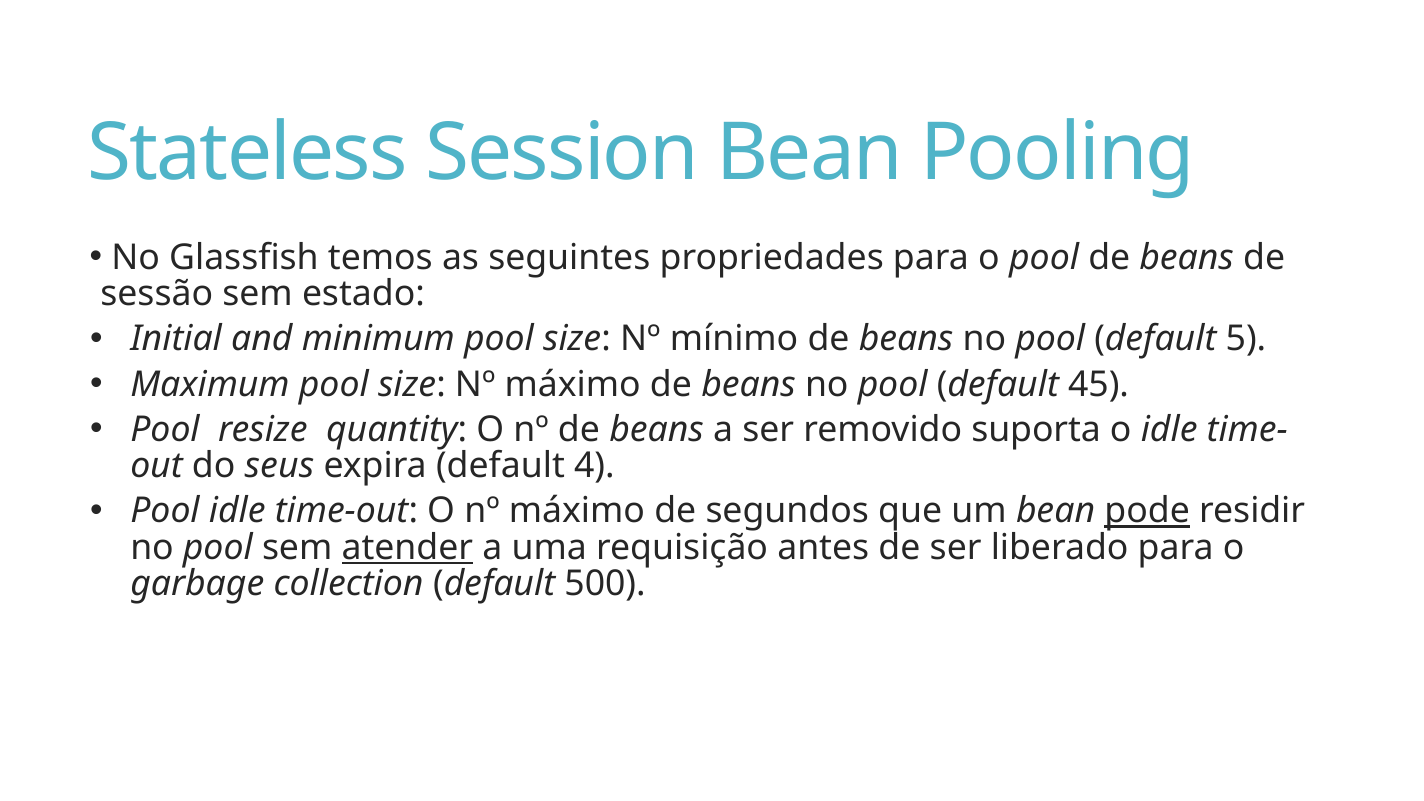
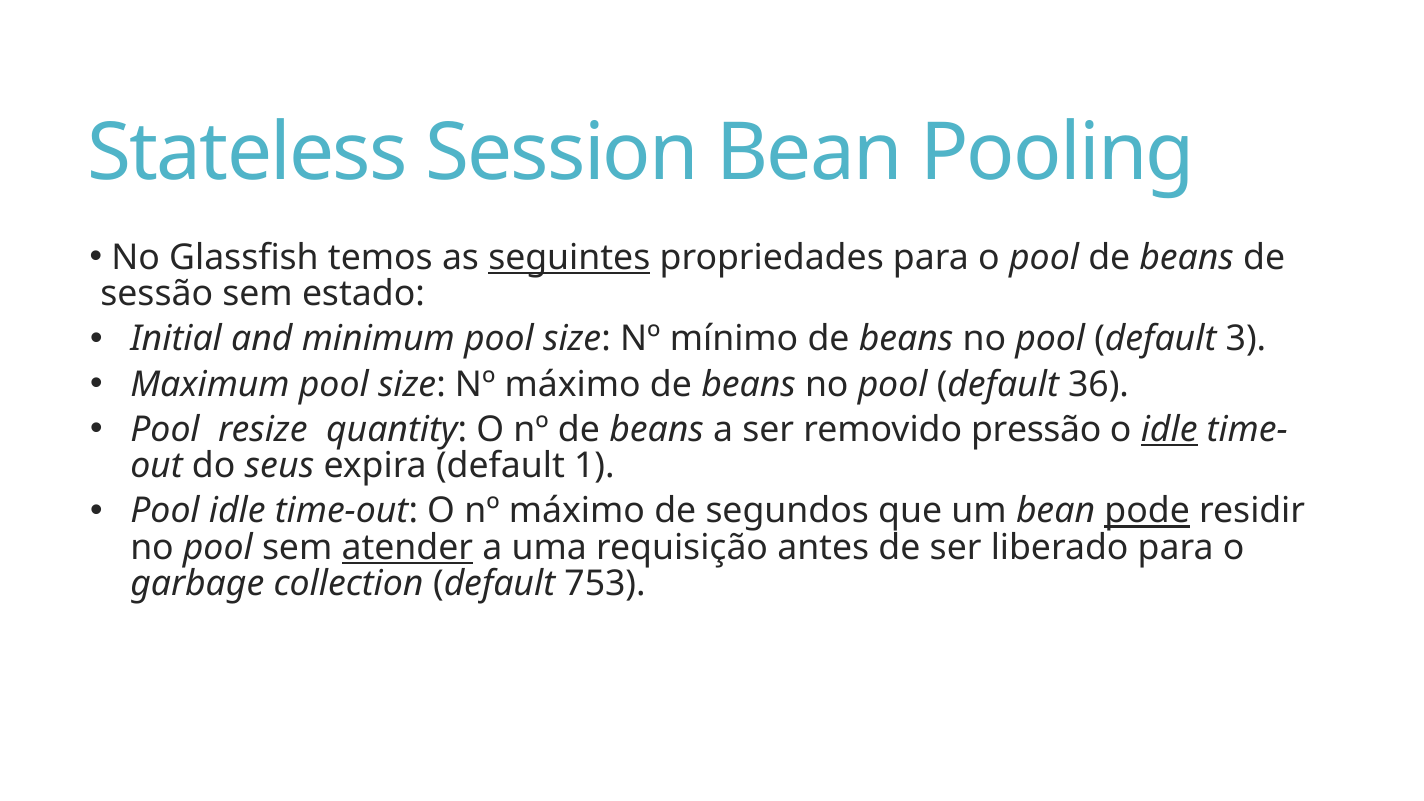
seguintes underline: none -> present (569, 258)
5: 5 -> 3 (1246, 339)
45: 45 -> 36 (1099, 384)
suporta: suporta -> pressão (1036, 430)
idle underline: none -> present (1169, 430)
4: 4 -> 1 (594, 466)
500: 500 -> 753 (605, 584)
